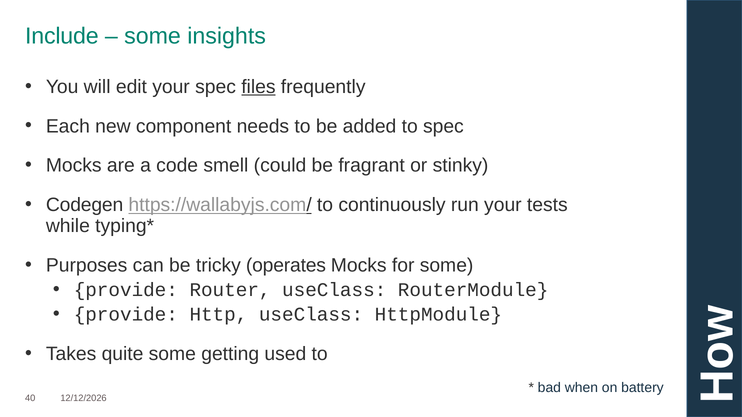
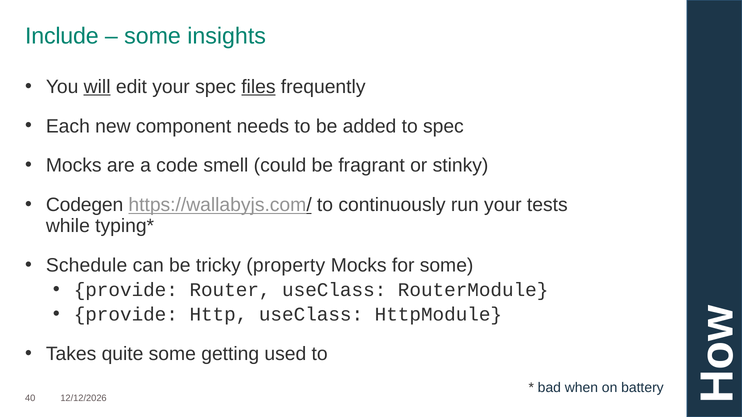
will underline: none -> present (97, 87)
Purposes: Purposes -> Schedule (87, 265)
operates: operates -> property (286, 265)
